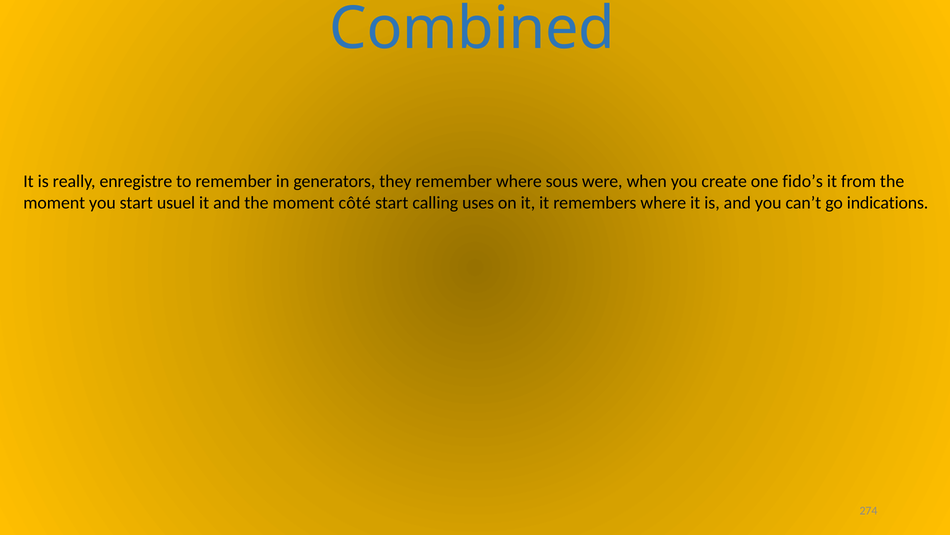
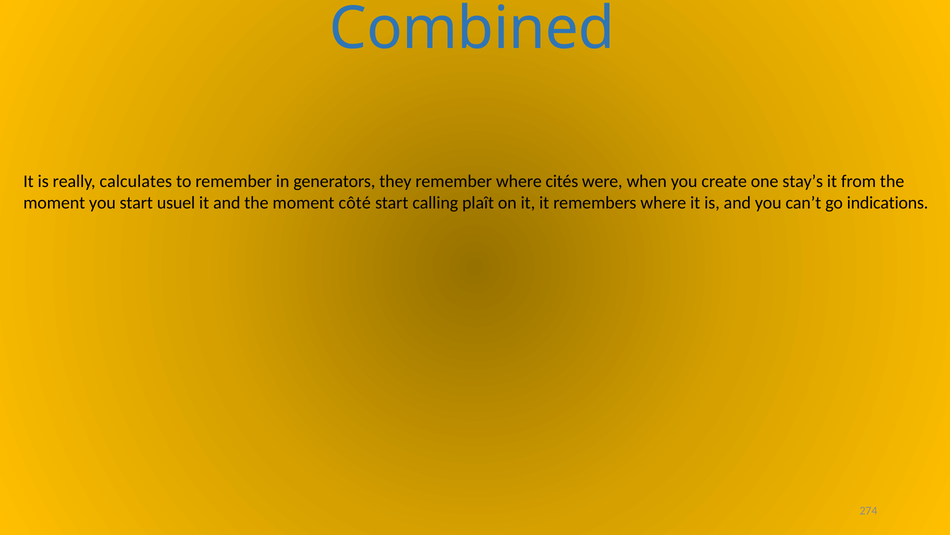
enregistre: enregistre -> calculates (136, 181)
sous: sous -> cités (562, 181)
fido’s: fido’s -> stay’s (803, 181)
uses: uses -> plaît (478, 202)
